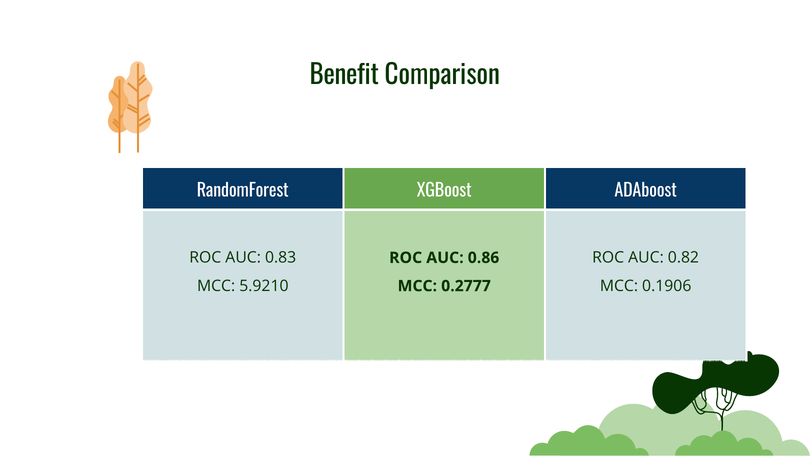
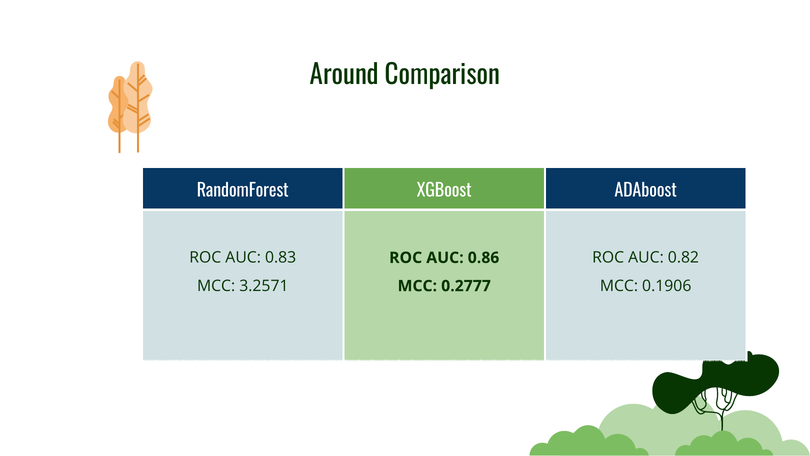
Benefit: Benefit -> Around (344, 75)
5.9210: 5.9210 -> 3.2571 (264, 286)
